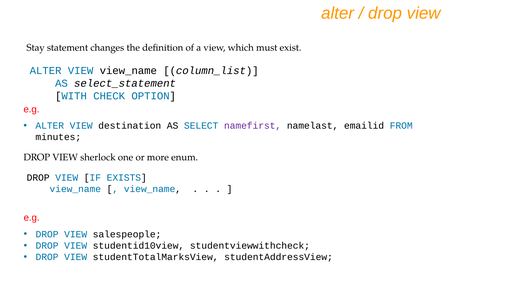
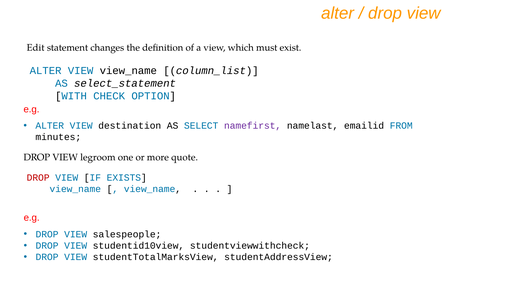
Stay: Stay -> Edit (36, 48)
sherlock: sherlock -> legroom (98, 157)
enum: enum -> quote (185, 157)
DROP colour: black -> red (38, 178)
